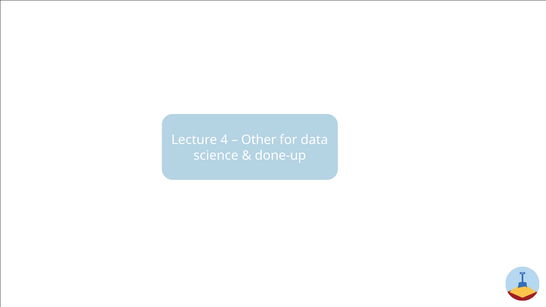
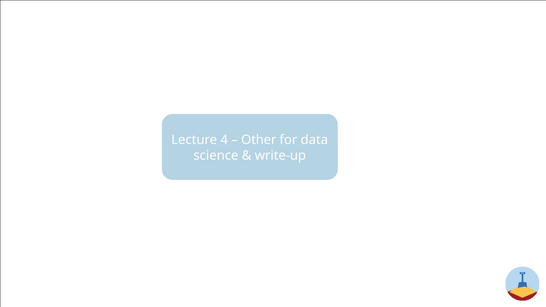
done-up: done-up -> write-up (280, 156)
